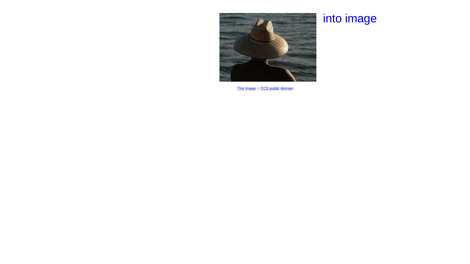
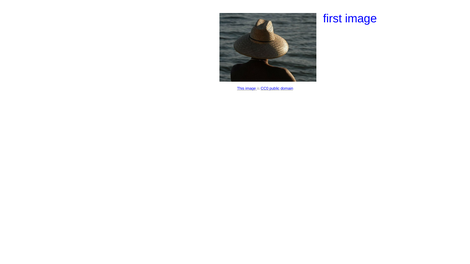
into: into -> first (332, 19)
